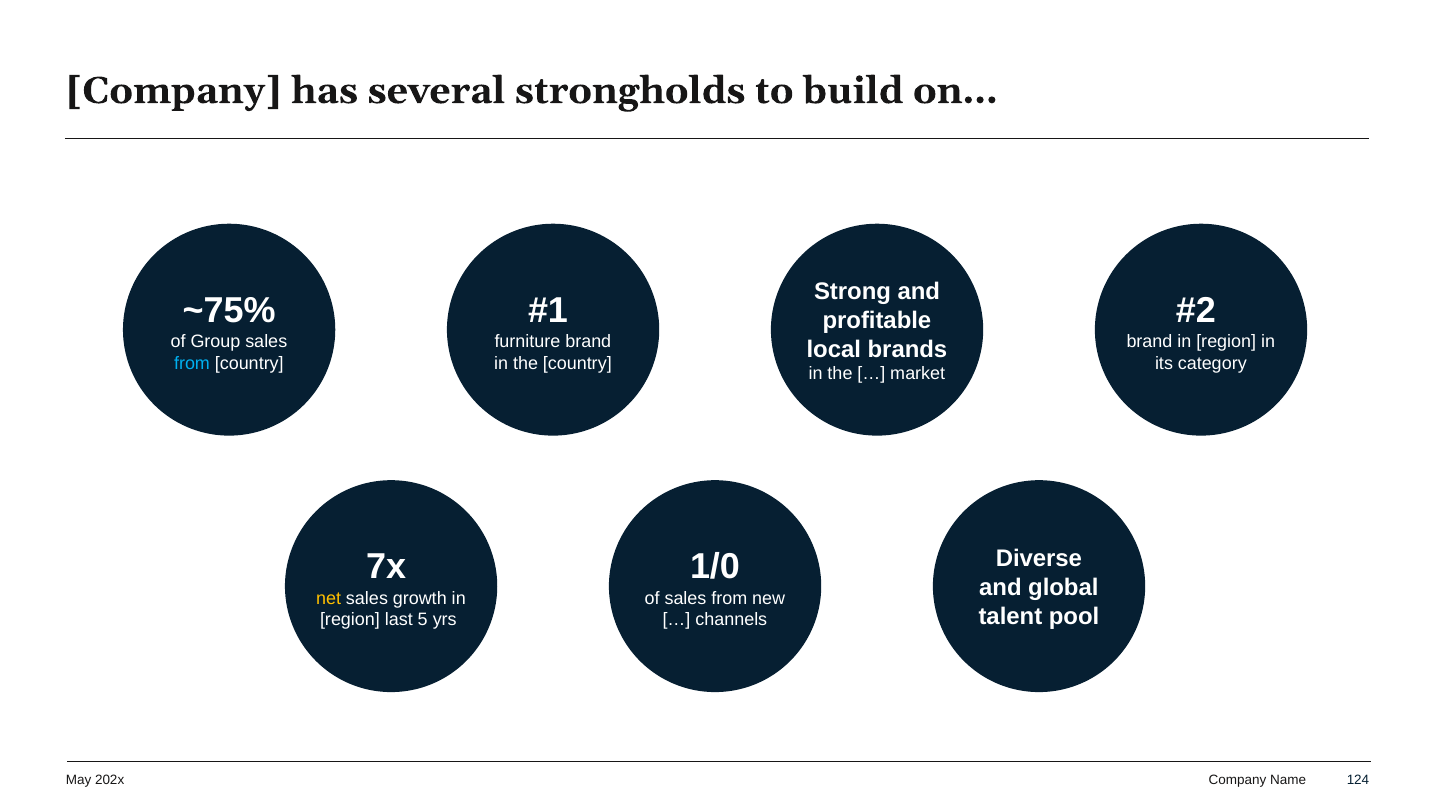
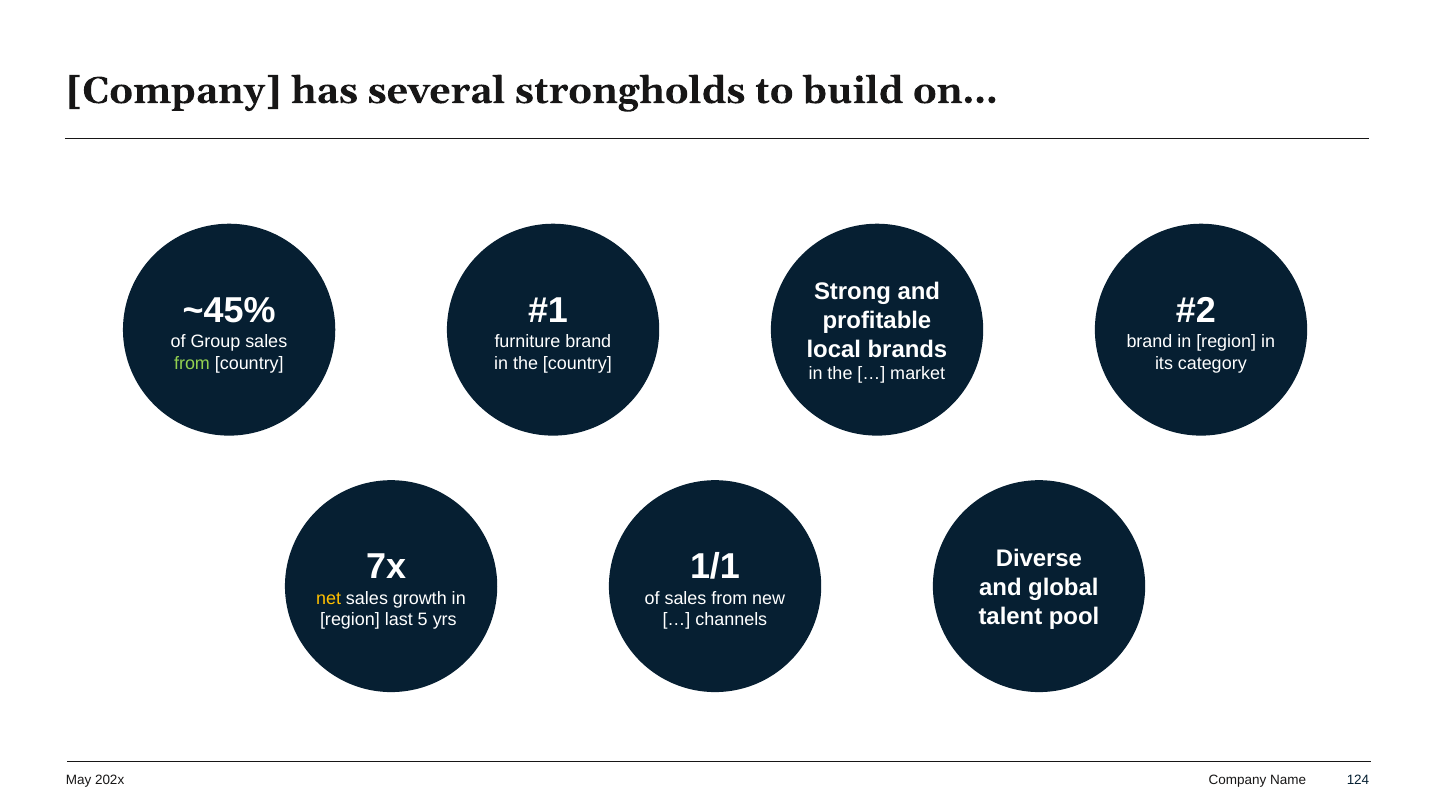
~75%: ~75% -> ~45% (229, 311)
from colour: light blue -> light green (192, 363)
1/0: 1/0 -> 1/1 (715, 567)
